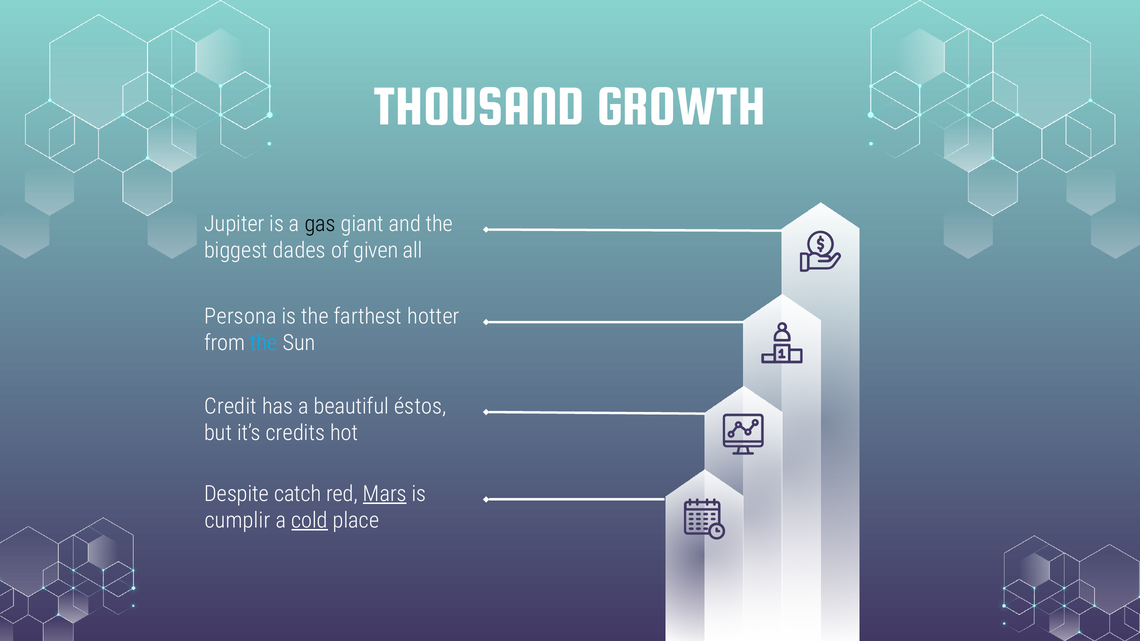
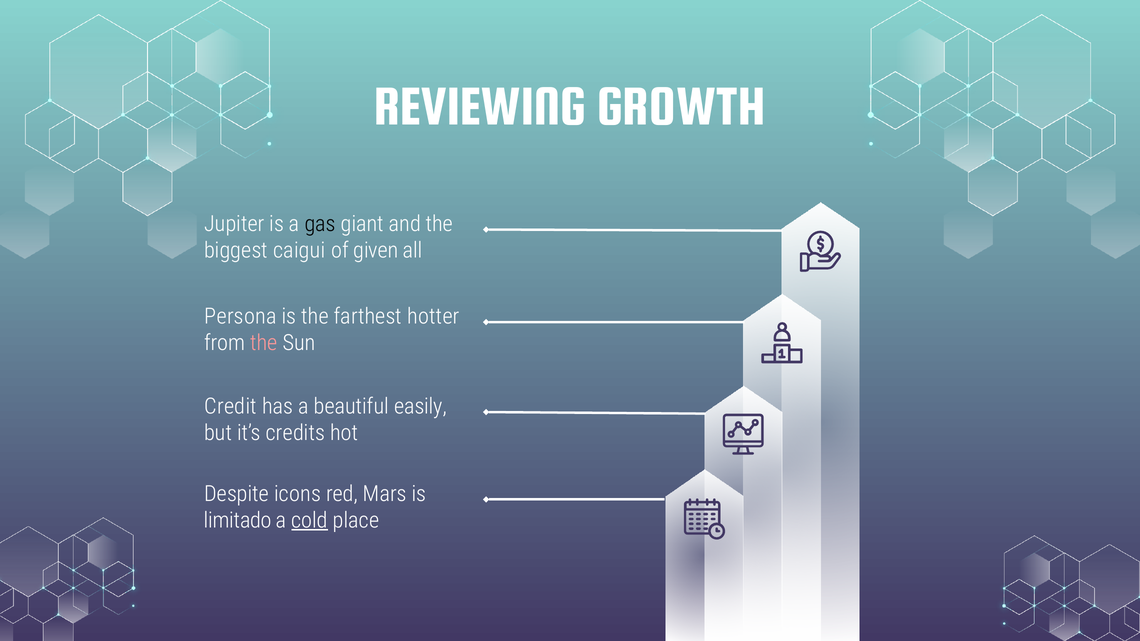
THOUSAND: THOUSAND -> REVIEWING (480, 106)
dades: dades -> caigui (299, 251)
the colour: light blue -> pink (264, 343)
éstos: éstos -> easily (420, 407)
catch: catch -> icons (298, 494)
Mars underline: present -> none (385, 494)
cumplir: cumplir -> limitado (238, 521)
